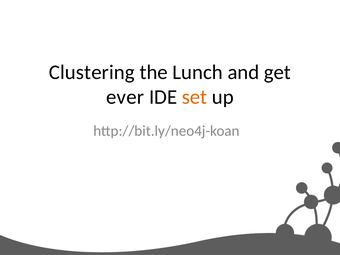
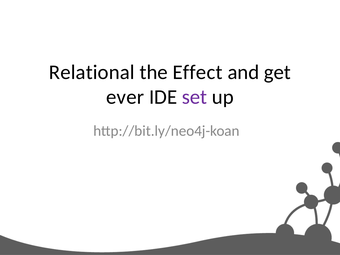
Clustering: Clustering -> Relational (92, 72)
Lunch: Lunch -> Effect (198, 72)
set colour: orange -> purple (195, 97)
